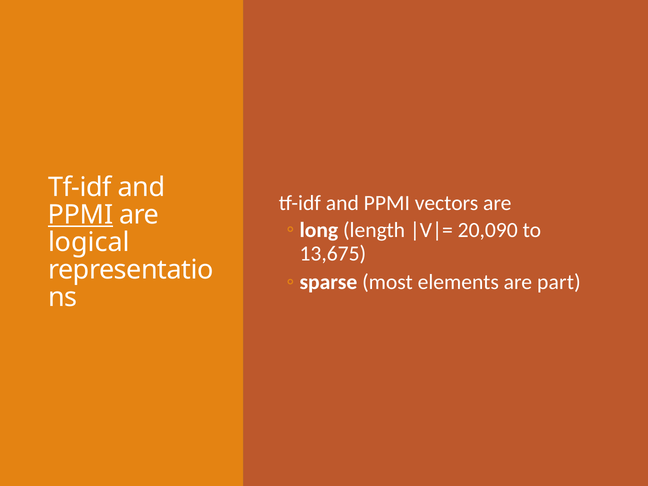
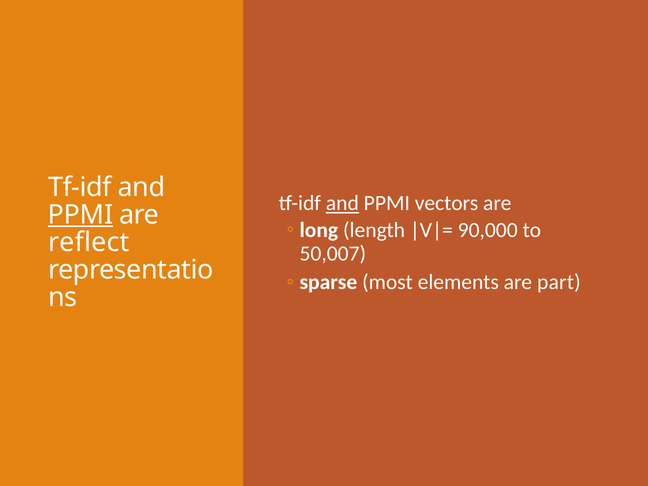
and underline: none -> present (342, 203)
20,090: 20,090 -> 90,000 (488, 230)
logical: logical -> reflect (89, 242)
13,675: 13,675 -> 50,007 (333, 254)
